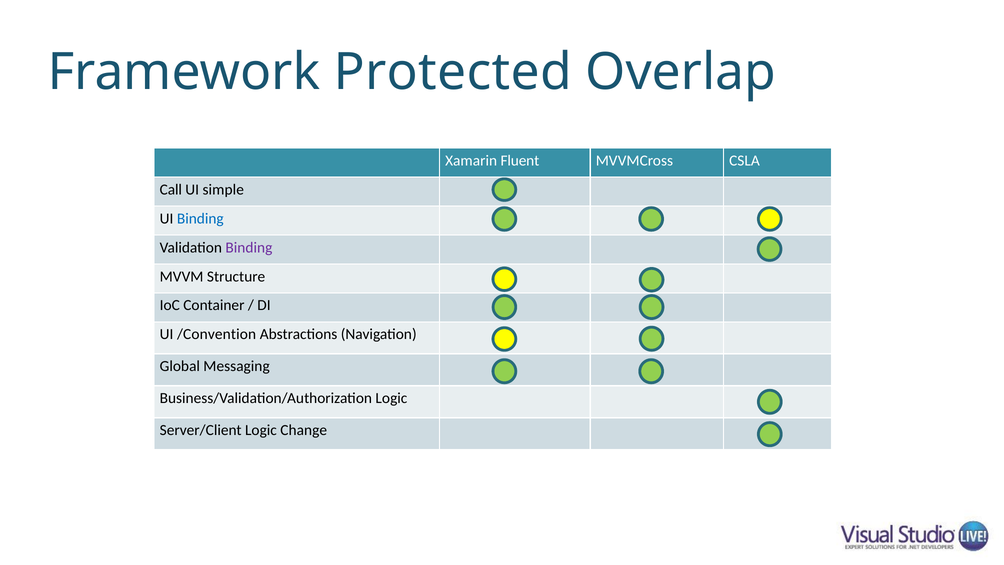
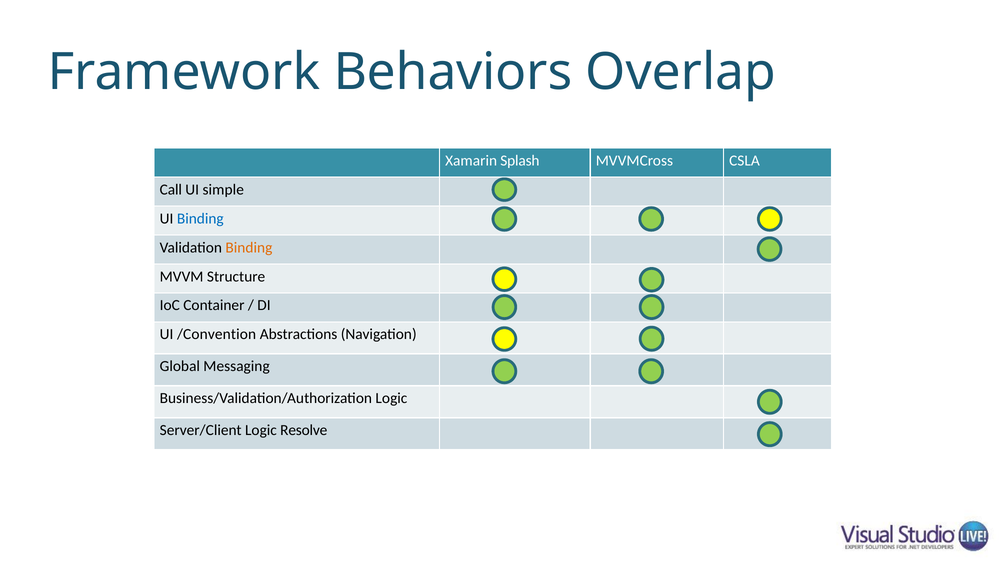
Protected: Protected -> Behaviors (453, 72)
Fluent: Fluent -> Splash (520, 160)
Binding colour: purple -> orange (249, 247)
Change: Change -> Resolve (304, 430)
